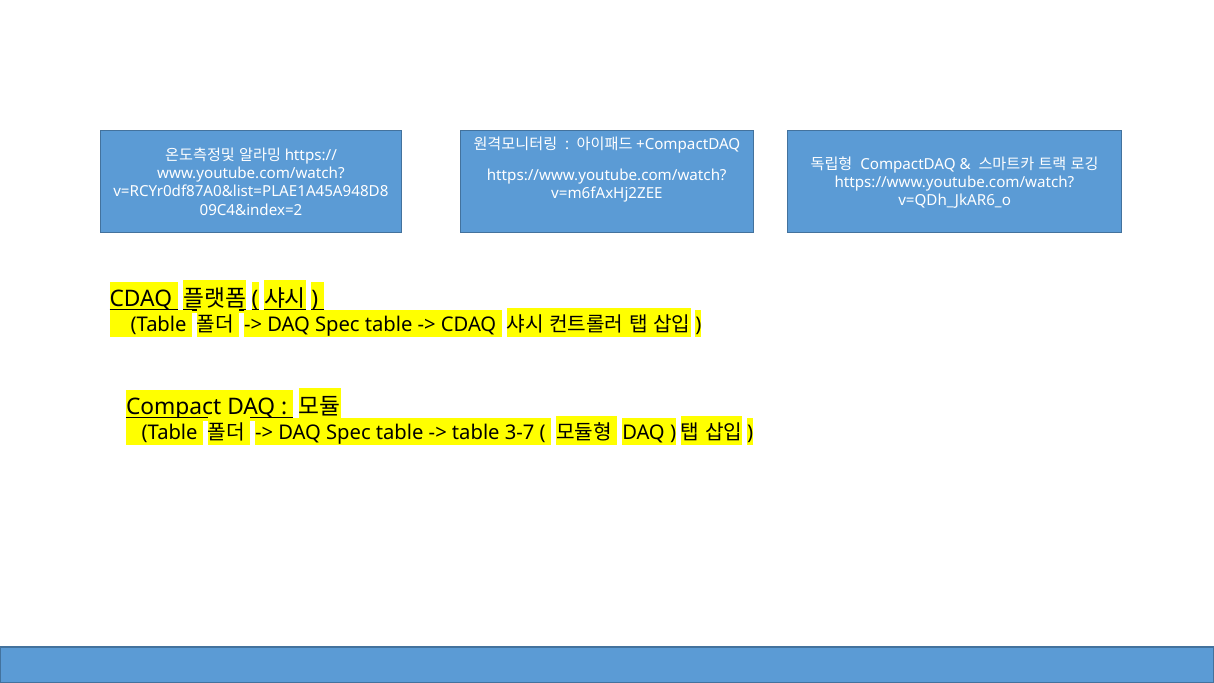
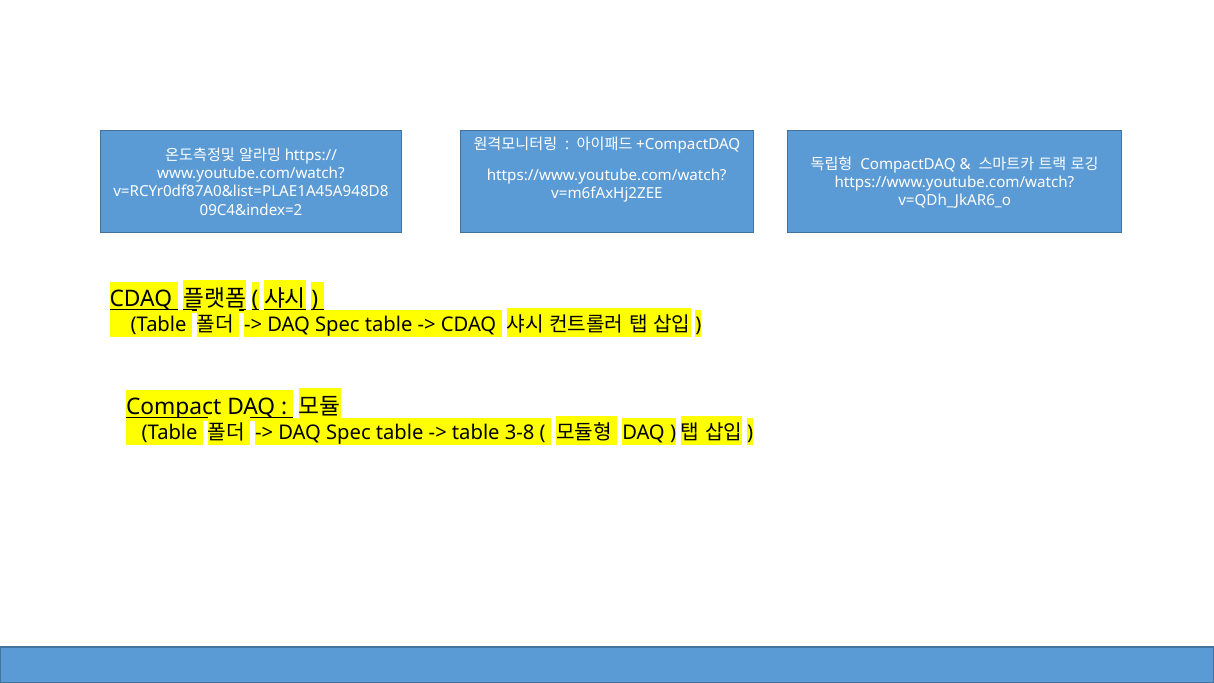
3-7: 3-7 -> 3-8 (520, 433)
